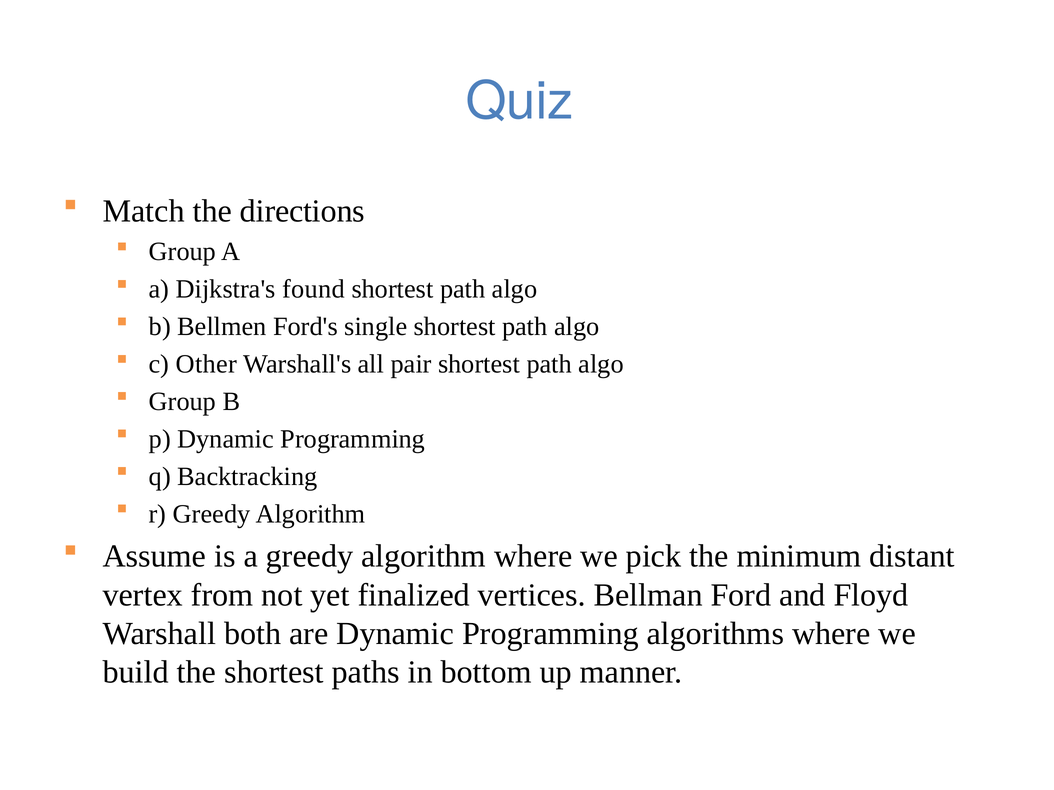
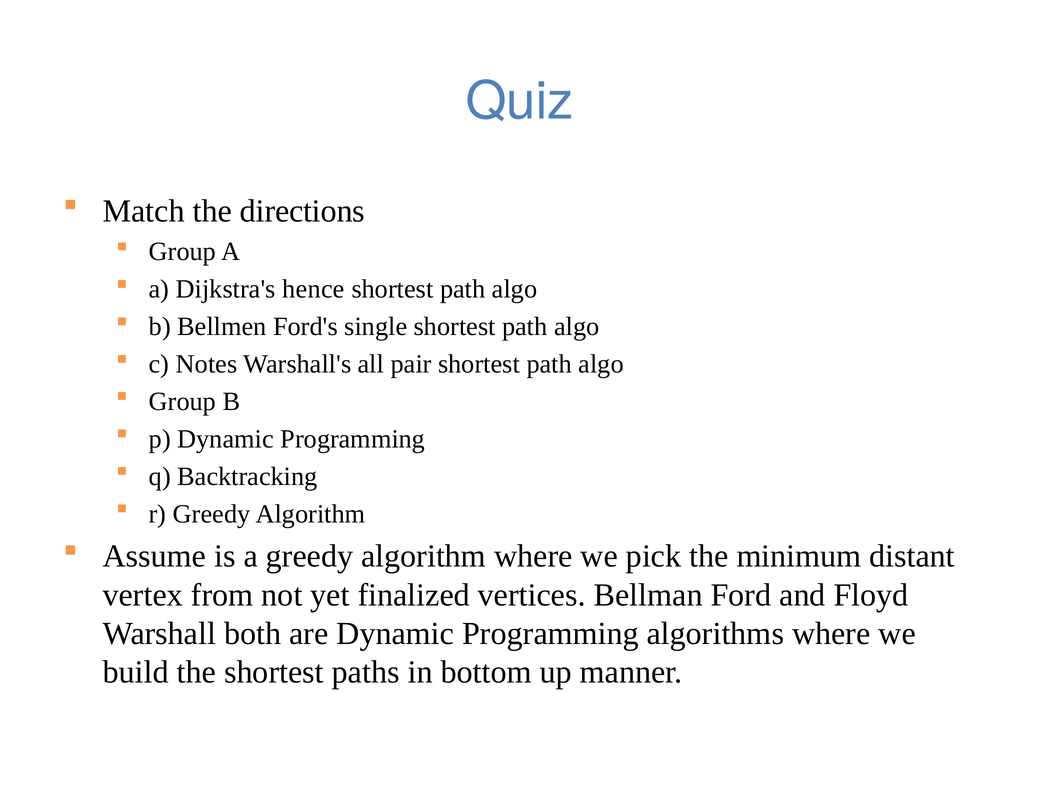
found: found -> hence (313, 289)
Other: Other -> Notes (207, 364)
